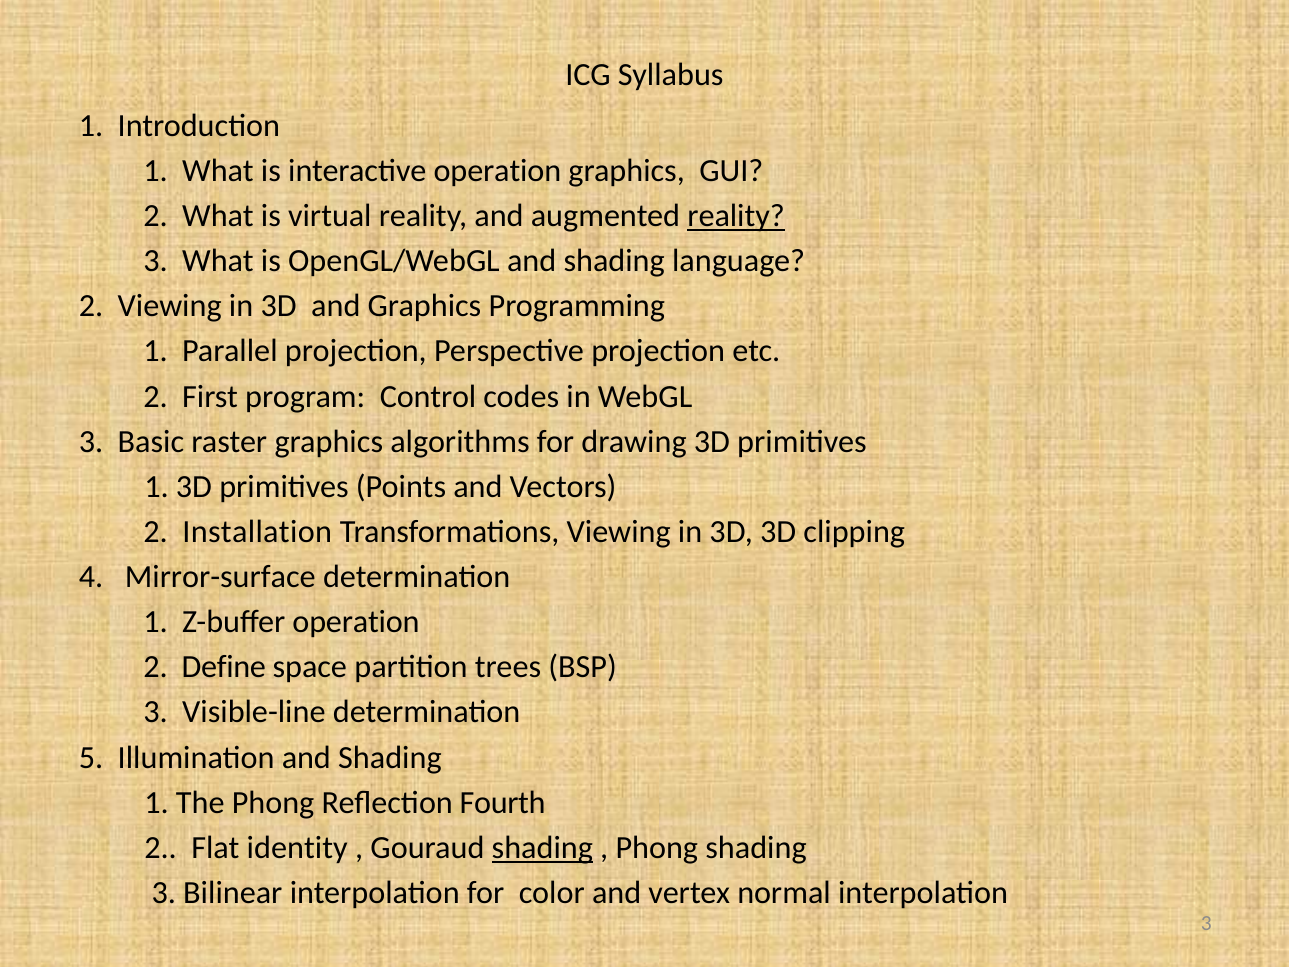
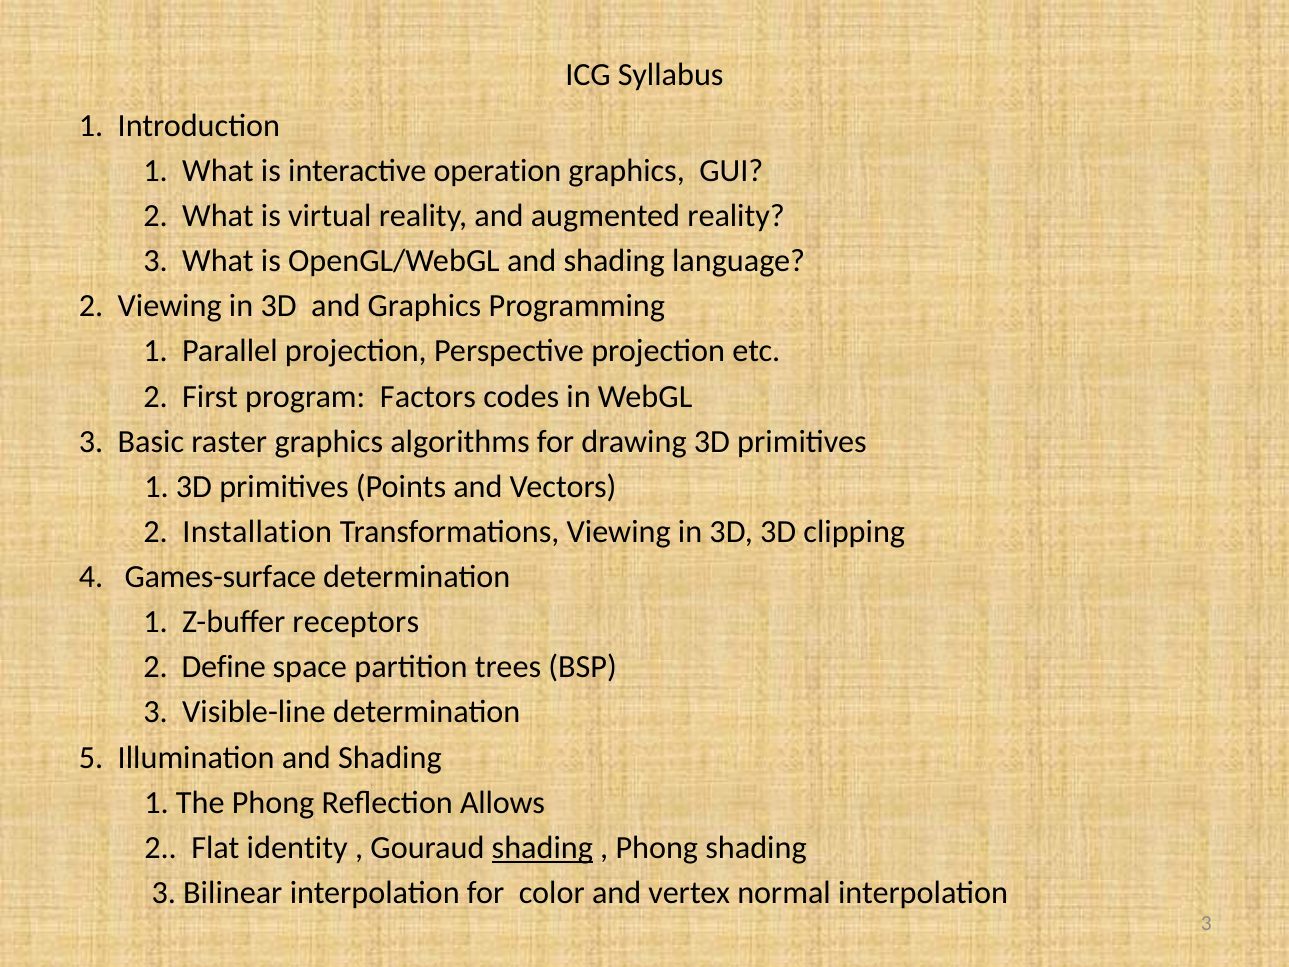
reality underline: present -> none (736, 216)
Control: Control -> Factors (428, 396)
Mirror-surface: Mirror-surface -> Games-surface (220, 577)
Z-buffer operation: operation -> receptors (356, 622)
Fourth: Fourth -> Allows (503, 802)
